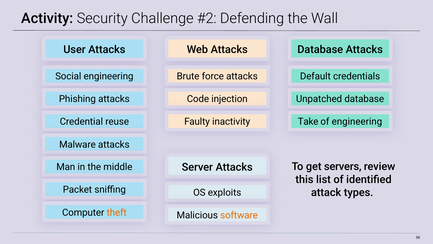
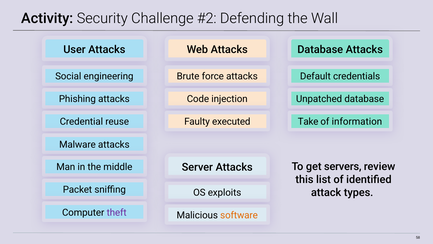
inactivity: inactivity -> executed (231, 122)
of engineering: engineering -> information (357, 122)
theft colour: orange -> purple (117, 212)
